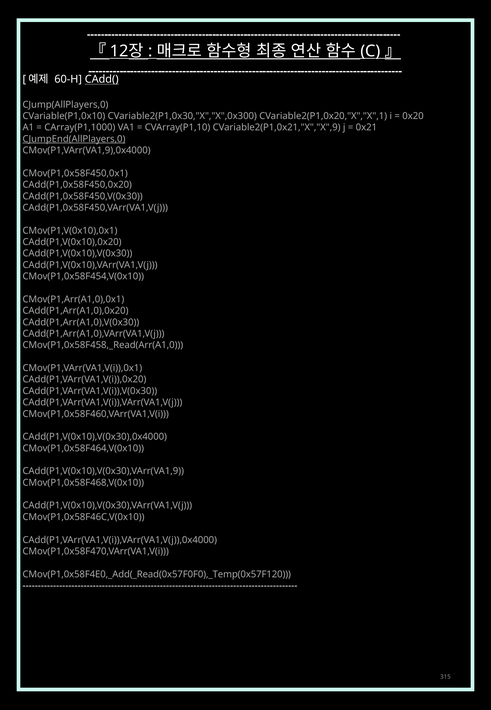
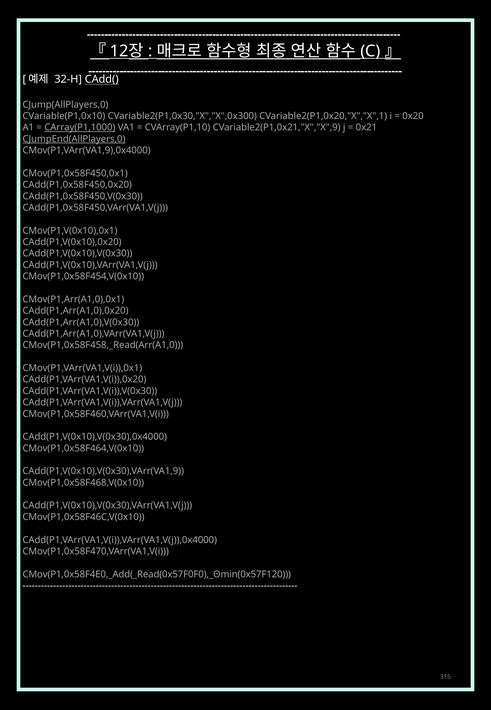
60-H: 60-H -> 32-H (68, 79)
CArray(P1,1000 underline: none -> present (80, 127)
CMov(P1,0x58F4E0,_Add(_Read(0x57F0F0),_Temp(0x57F120: CMov(P1,0x58F4E0,_Add(_Read(0x57F0F0),_Temp(0x57F120 -> CMov(P1,0x58F4E0,_Add(_Read(0x57F0F0),_Θmin(0x57F120 (157, 574)
